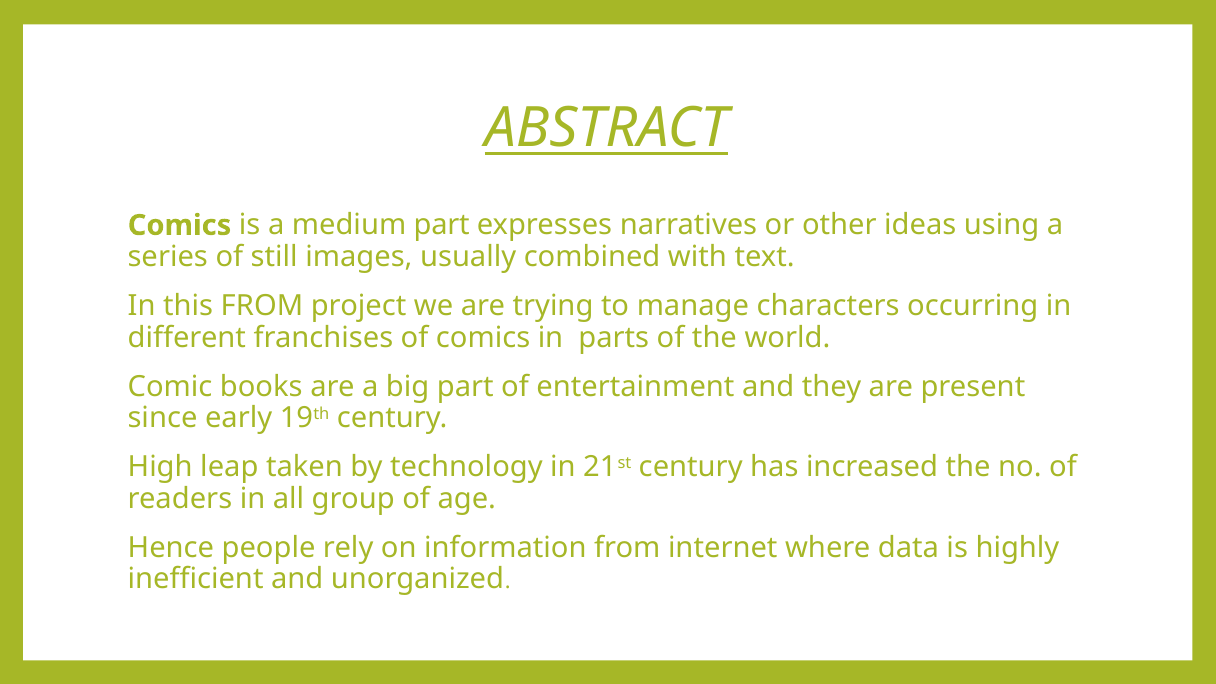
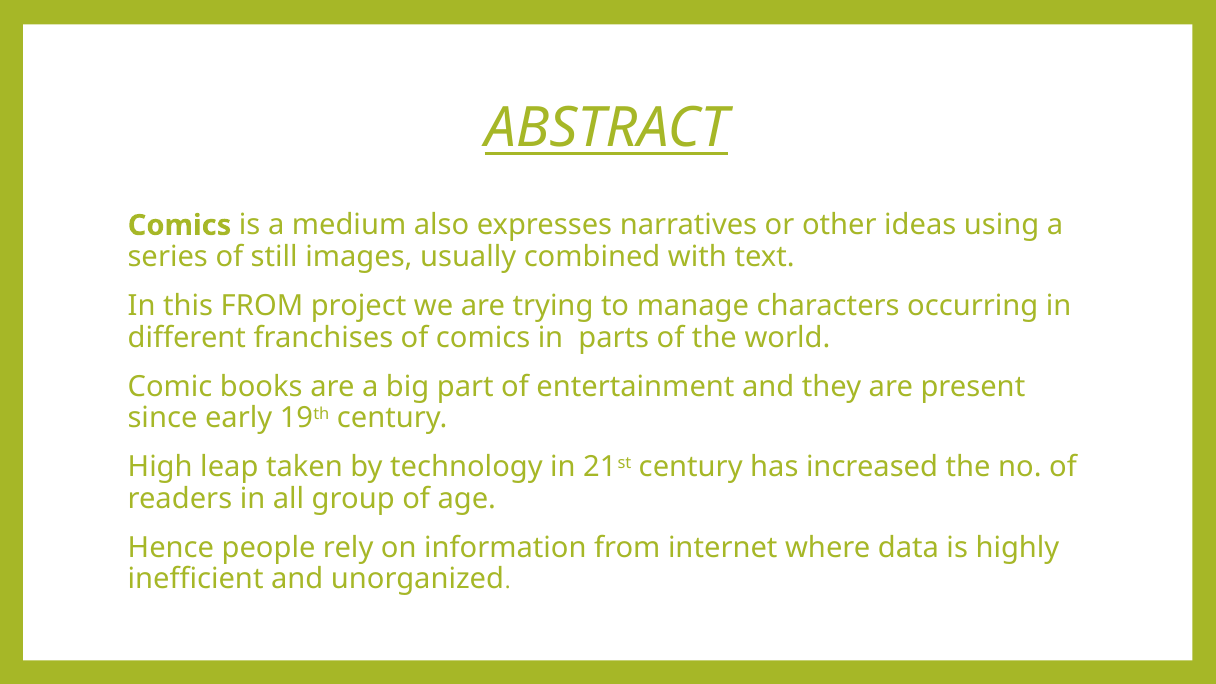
medium part: part -> also (442, 225)
